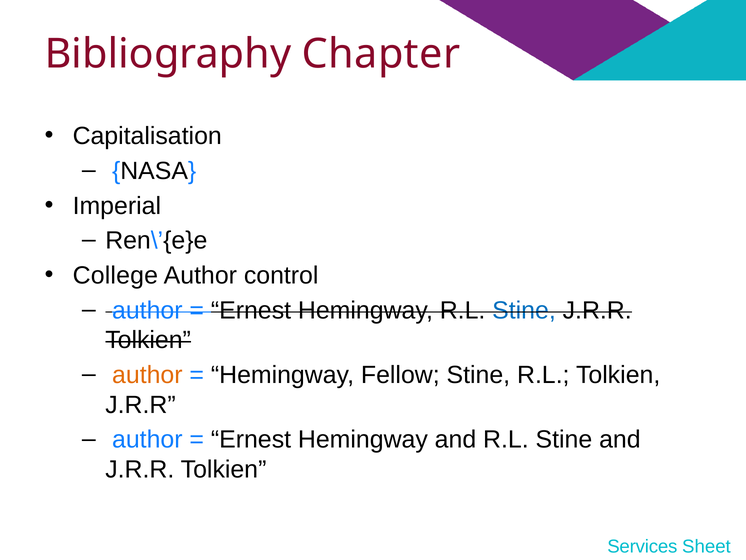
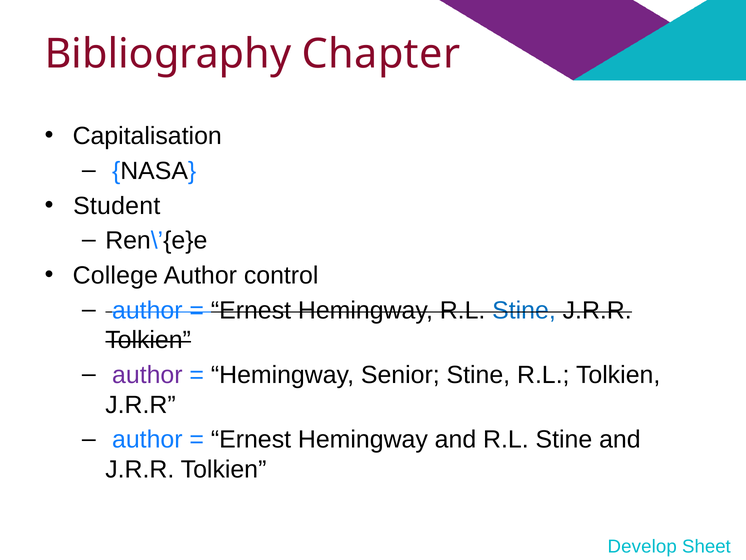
Imperial: Imperial -> Student (117, 206)
author colour: orange -> purple (147, 375)
Fellow: Fellow -> Senior (400, 375)
Services: Services -> Develop (642, 546)
